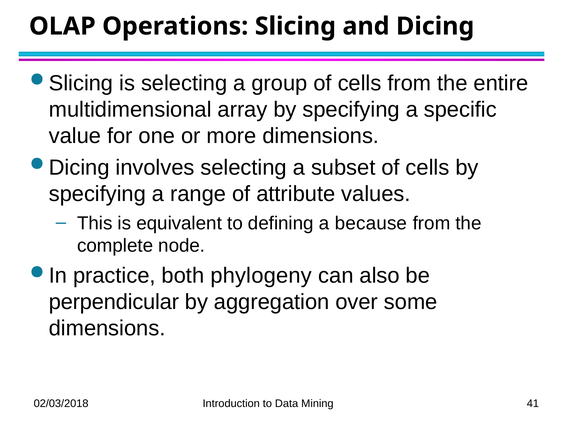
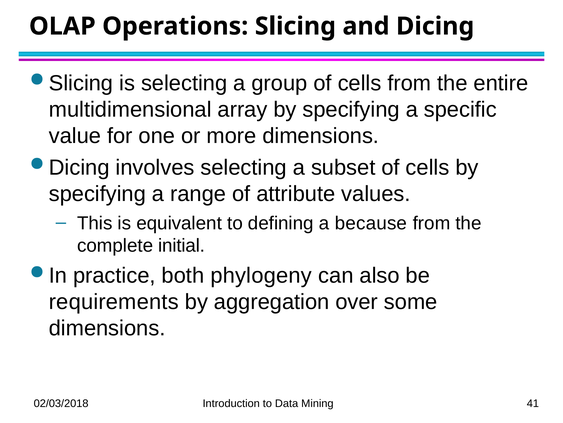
node: node -> initial (182, 245)
perpendicular: perpendicular -> requirements (114, 301)
